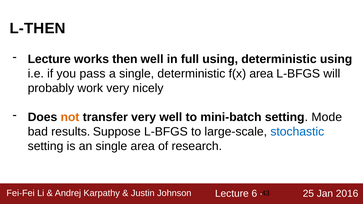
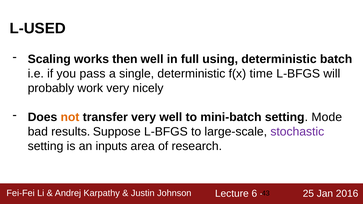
L-THEN: L-THEN -> L-USED (38, 28)
Lecture: Lecture -> Scaling (49, 59)
deterministic using: using -> batch (336, 59)
f(x area: area -> time (261, 74)
stochastic colour: blue -> purple (297, 132)
an single: single -> inputs (111, 146)
